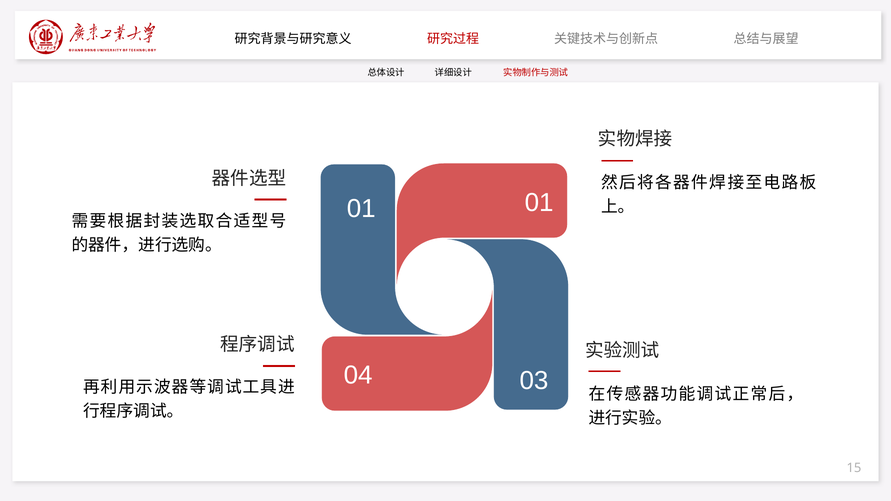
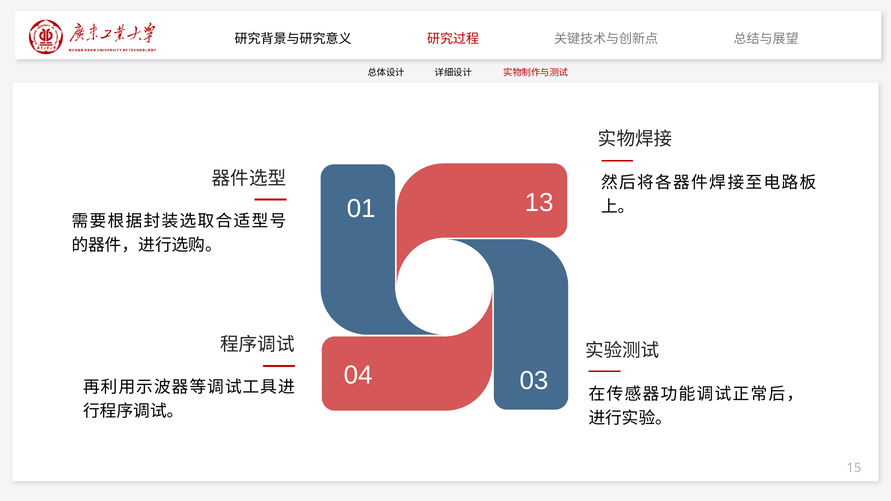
01 01: 01 -> 13 (539, 203)
